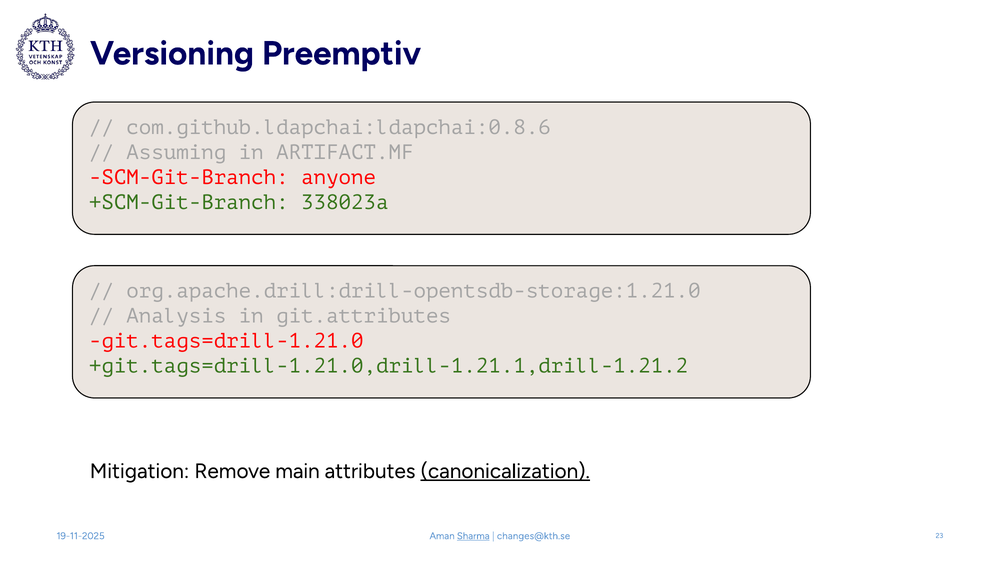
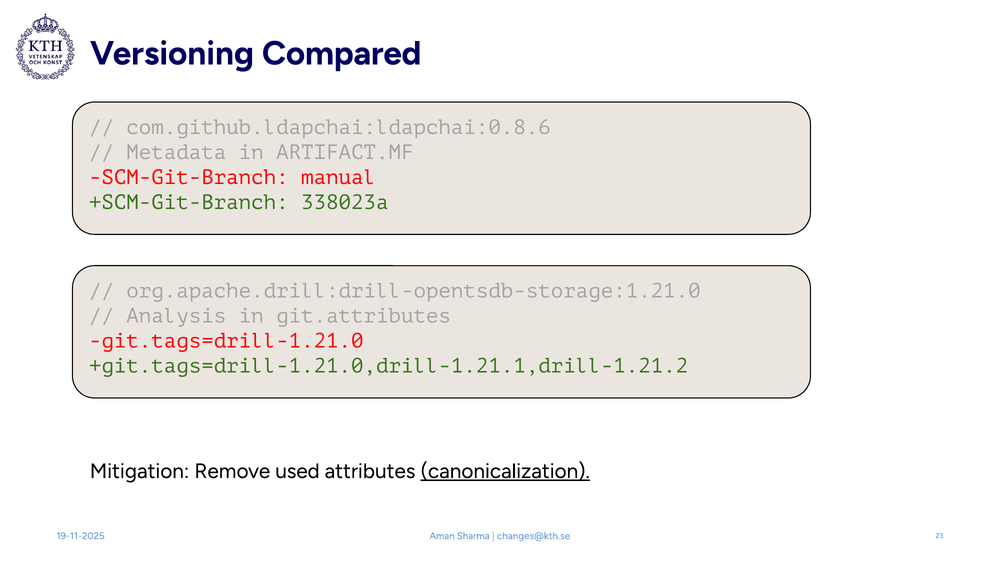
Preemptiv: Preemptiv -> Compared (342, 53)
Assuming: Assuming -> Metadata (176, 152)
anyone: anyone -> manual (339, 177)
main: main -> used (297, 471)
Sharma underline: present -> none (473, 535)
